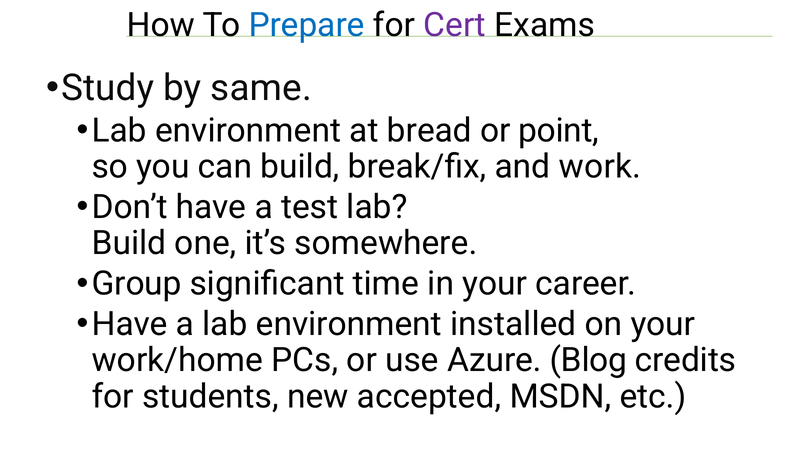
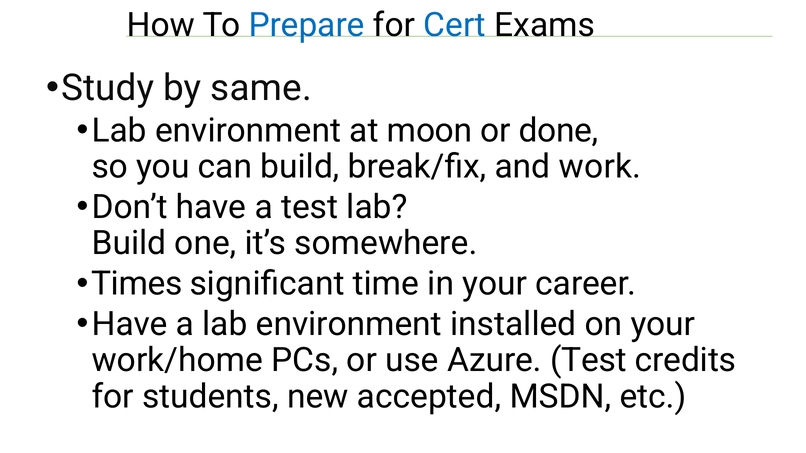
Cert colour: purple -> blue (455, 25)
bread: bread -> moon (430, 131)
point: point -> done (559, 131)
Group: Group -> Times (137, 284)
Azure Blog: Blog -> Test (588, 361)
